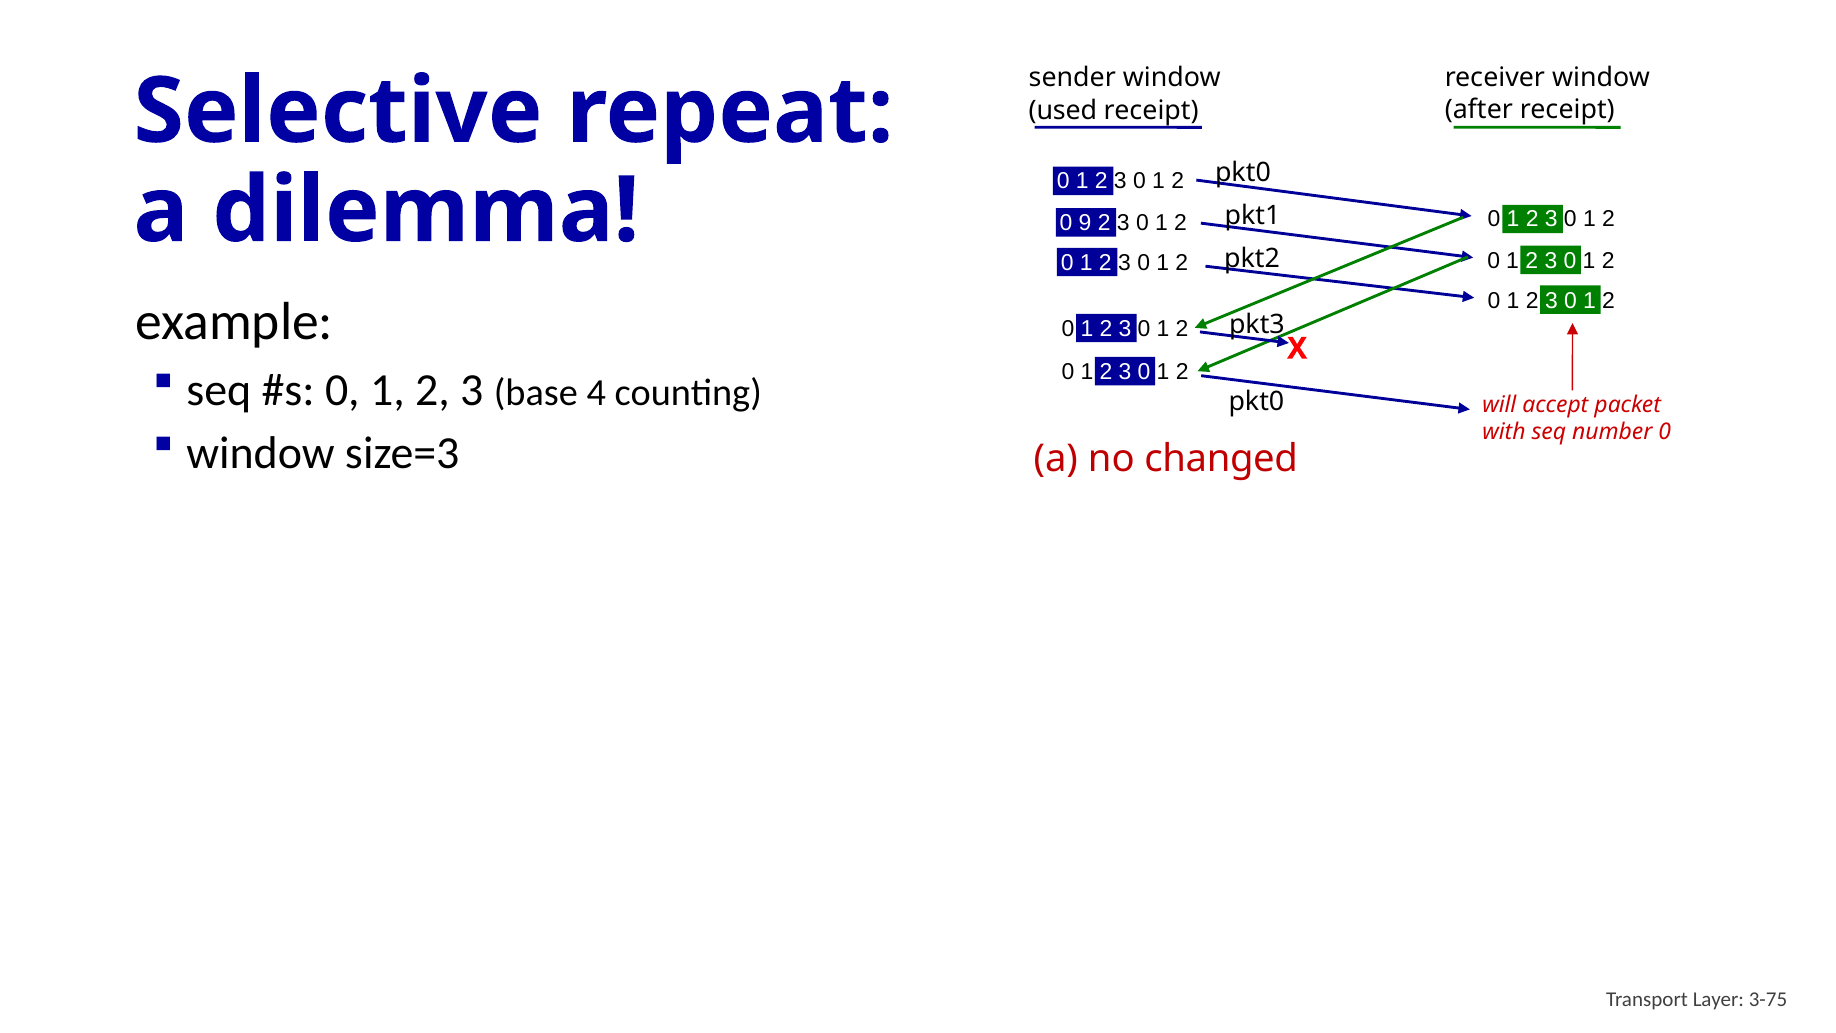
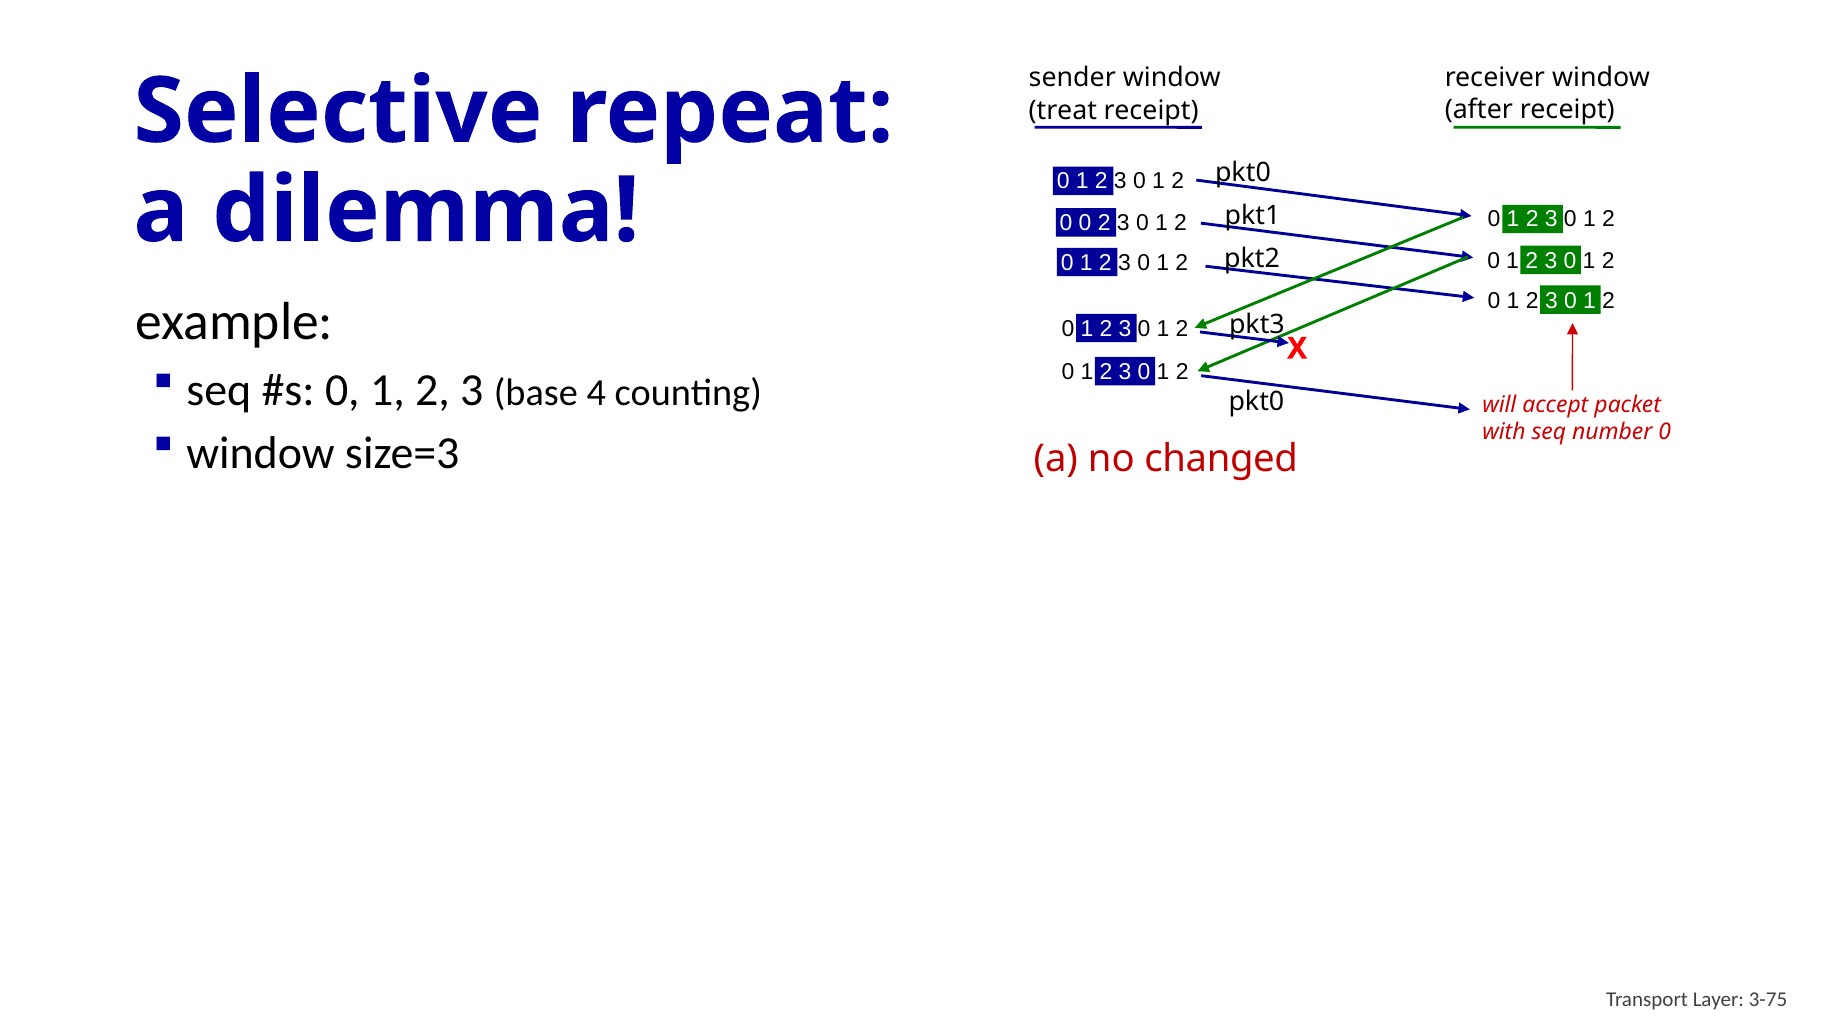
used: used -> treat (1063, 110)
9: 9 -> 0 (1085, 223)
